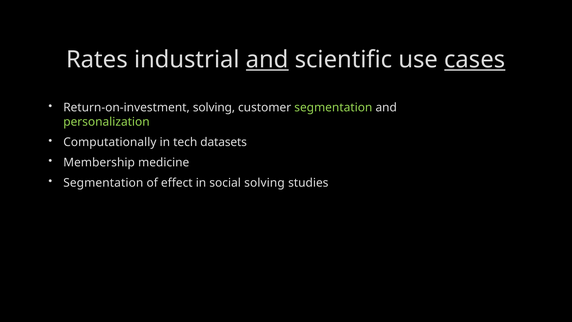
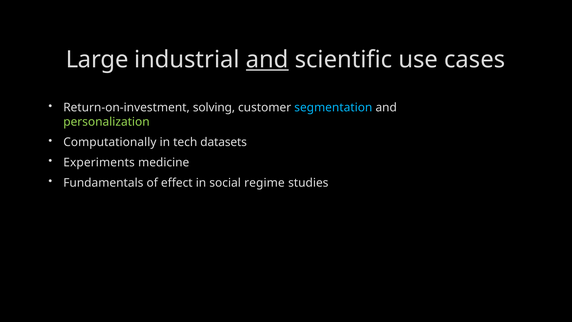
Rates: Rates -> Large (97, 60)
cases underline: present -> none (475, 60)
segmentation colour: light green -> light blue (333, 108)
Membership: Membership -> Experiments (99, 162)
Segmentation: Segmentation -> Fundamentals (103, 183)
social solving: solving -> regime (264, 183)
